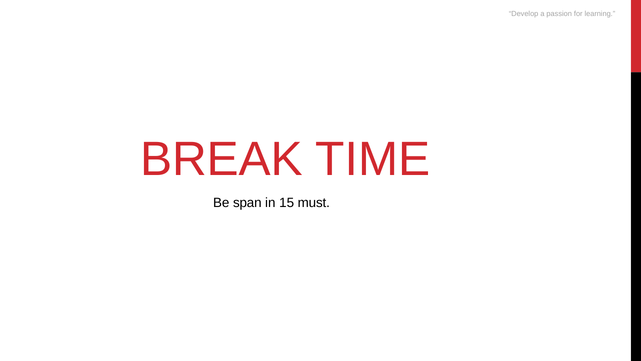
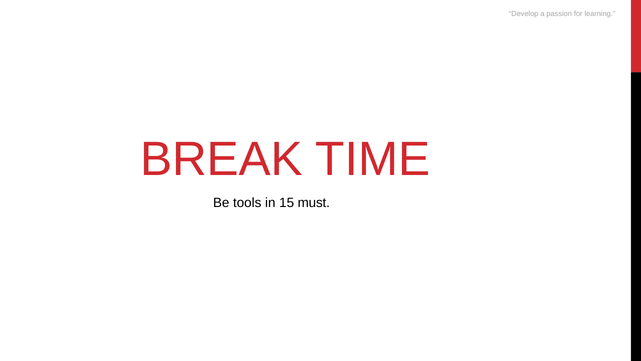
span: span -> tools (247, 203)
